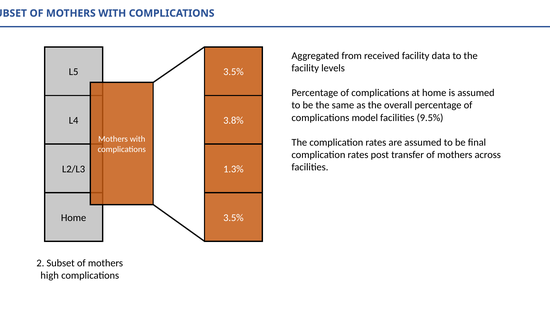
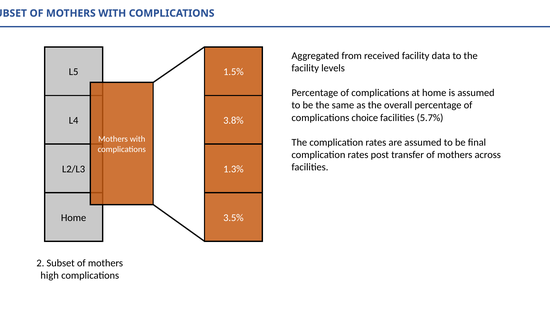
3.5%: 3.5% -> 1.5% (233, 72)
model: model -> choice (365, 118)
9.5%: 9.5% -> 5.7% (430, 118)
